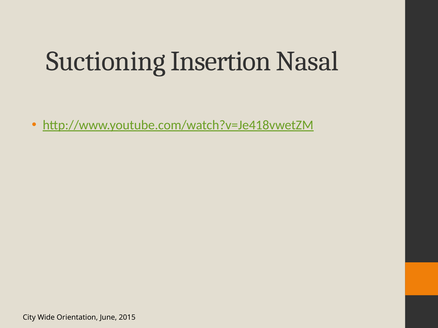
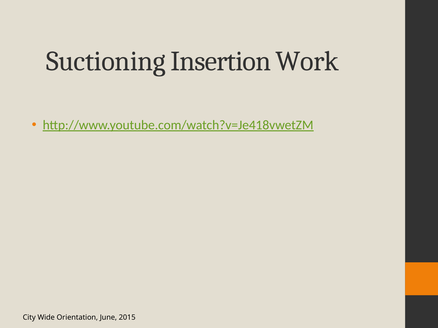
Nasal: Nasal -> Work (307, 61)
